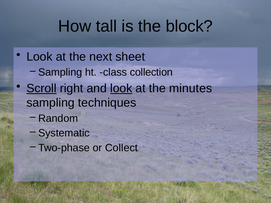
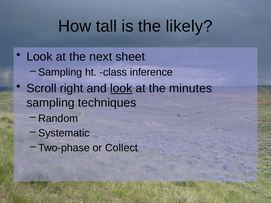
block: block -> likely (189, 26)
collection: collection -> inference (151, 72)
Scroll underline: present -> none (41, 88)
